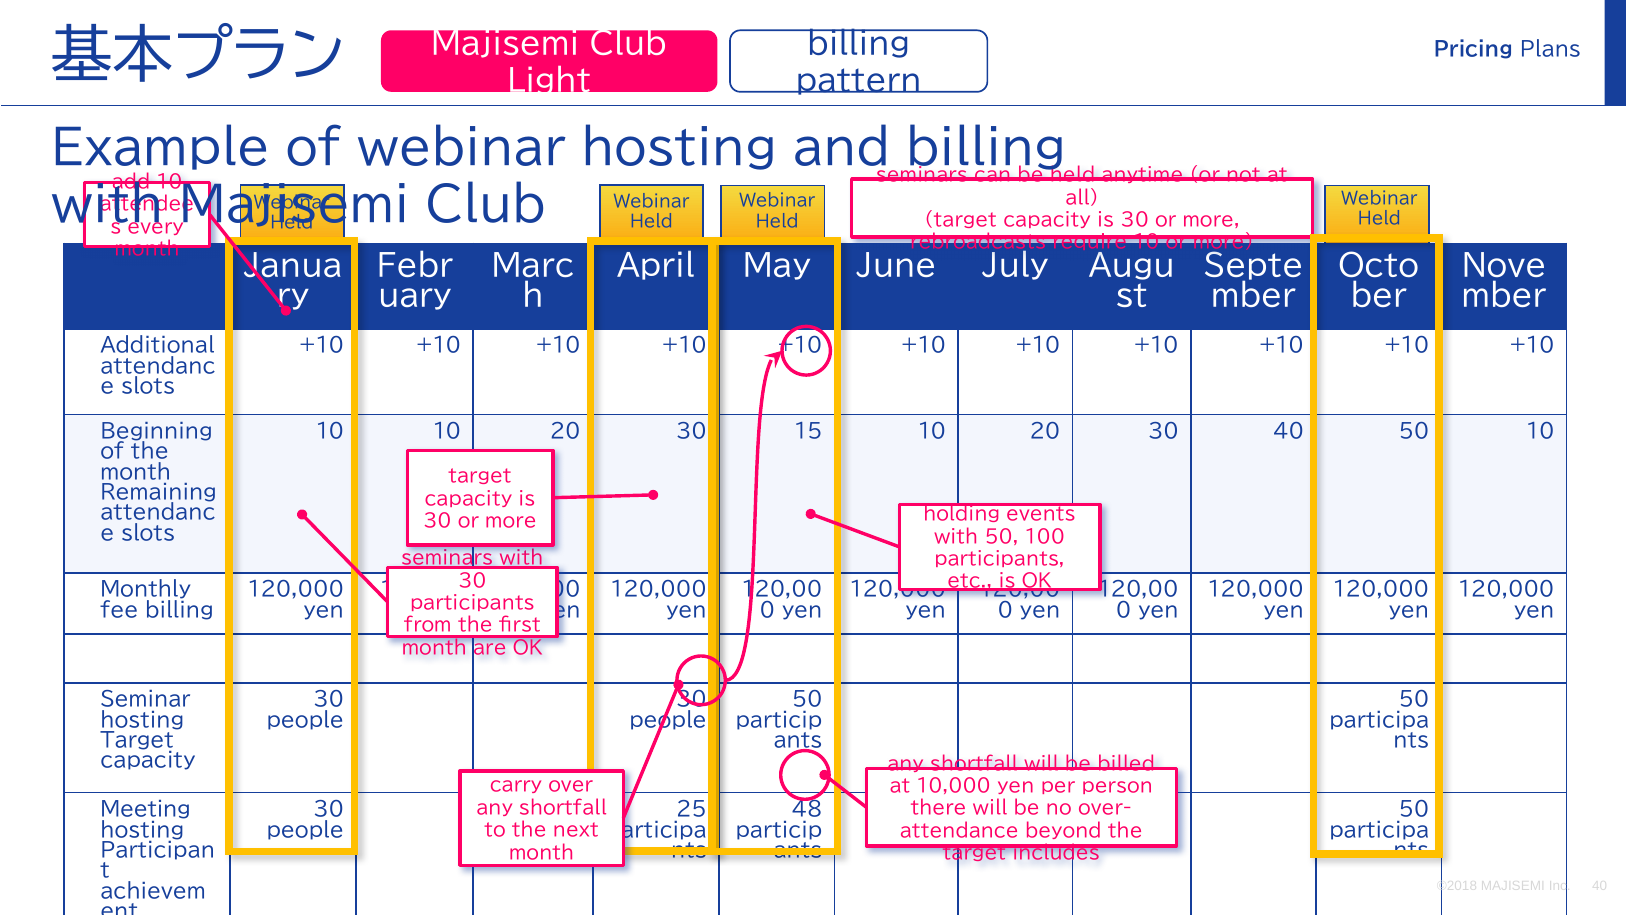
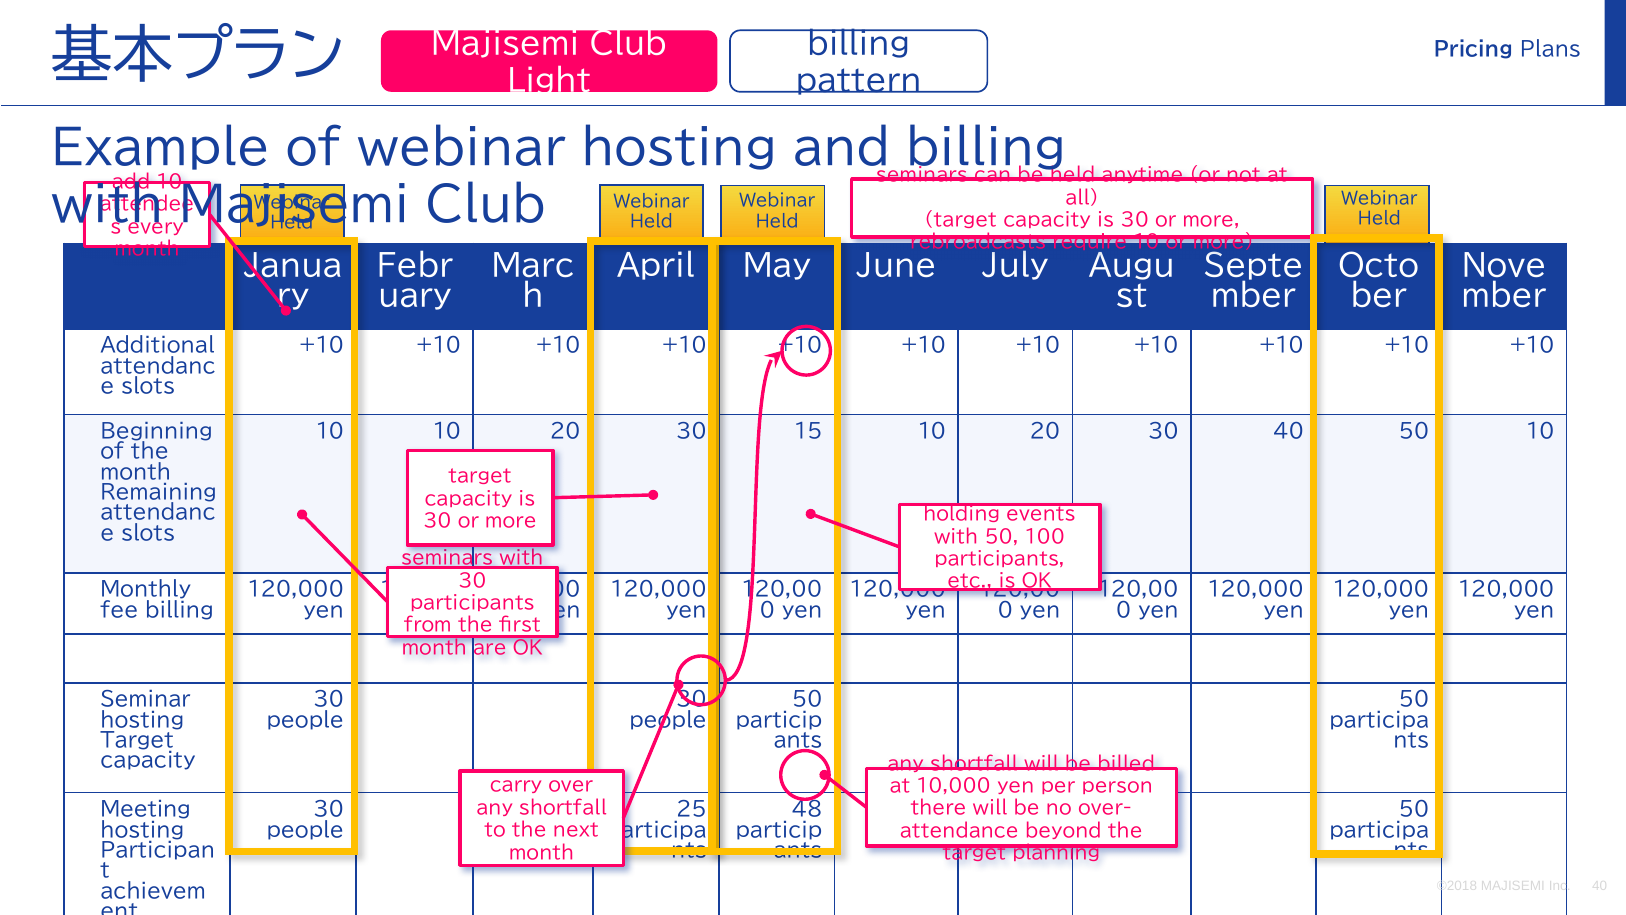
includes: includes -> planning (1056, 853)
